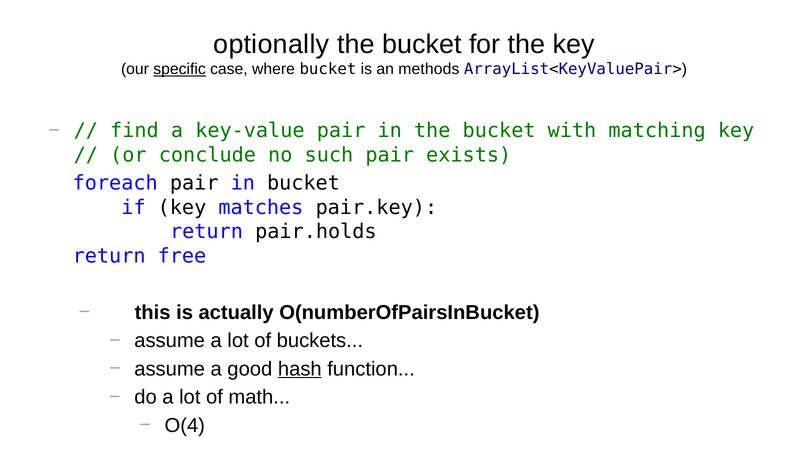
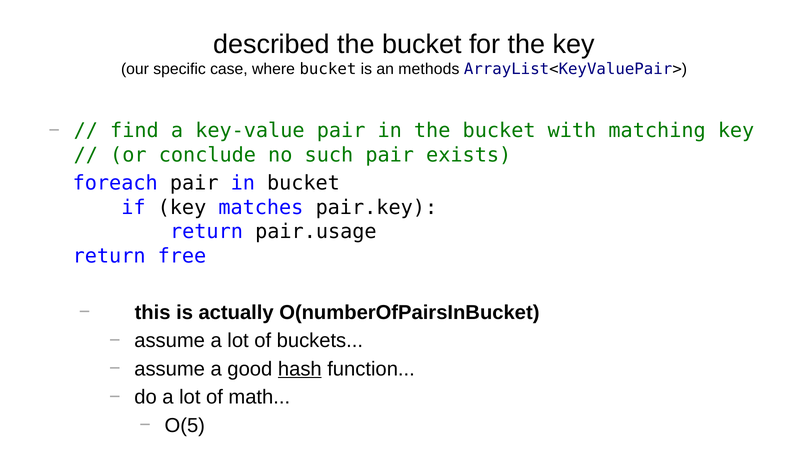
optionally: optionally -> described (272, 45)
specific underline: present -> none (180, 69)
pair.holds: pair.holds -> pair.usage (316, 232)
O(4: O(4 -> O(5 (185, 426)
